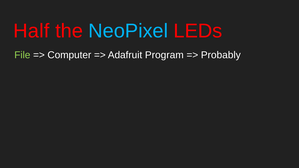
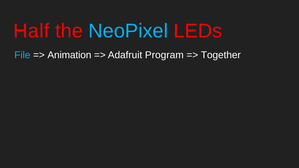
File colour: light green -> light blue (22, 55)
Computer: Computer -> Animation (69, 55)
Probably: Probably -> Together (221, 55)
